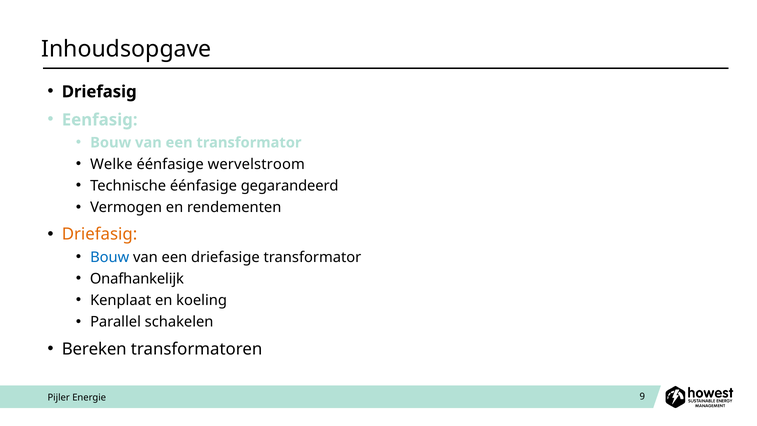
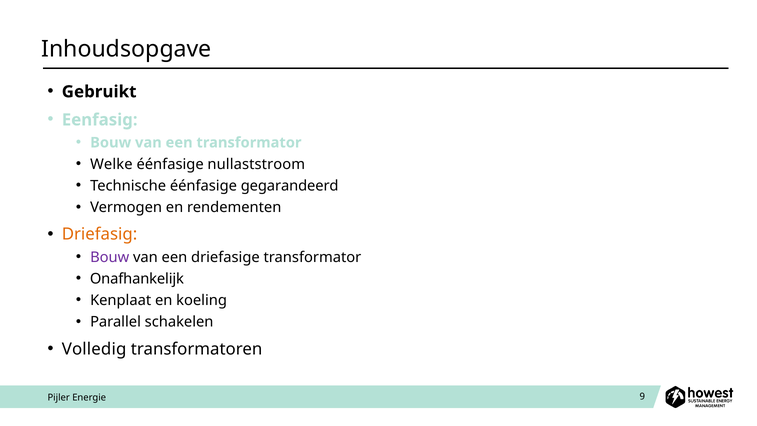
Driefasig: Driefasig -> Gebruikt (99, 92)
wervelstroom: wervelstroom -> nullaststroom (256, 164)
Bouw colour: blue -> purple (110, 257)
Bereken: Bereken -> Volledig (94, 349)
